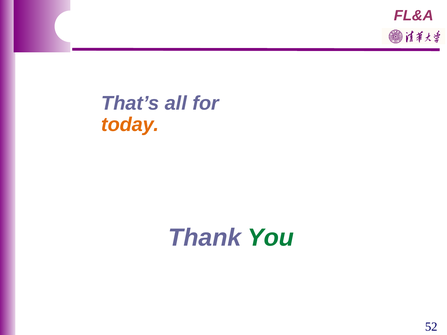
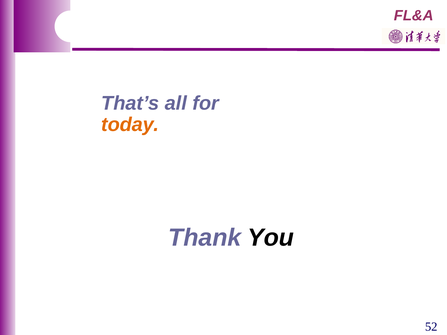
You colour: green -> black (271, 238)
